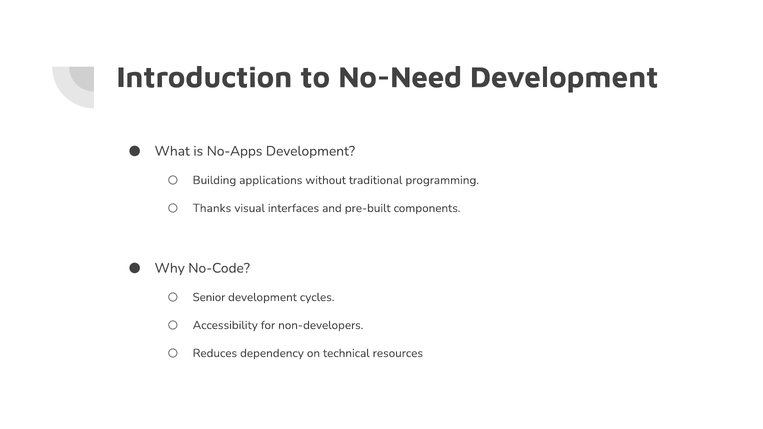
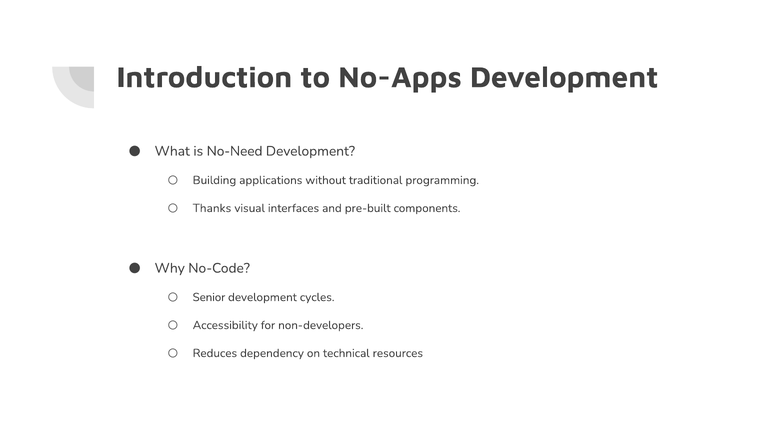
No-Need: No-Need -> No-Apps (400, 77)
No-Apps: No-Apps -> No-Need (235, 151)
